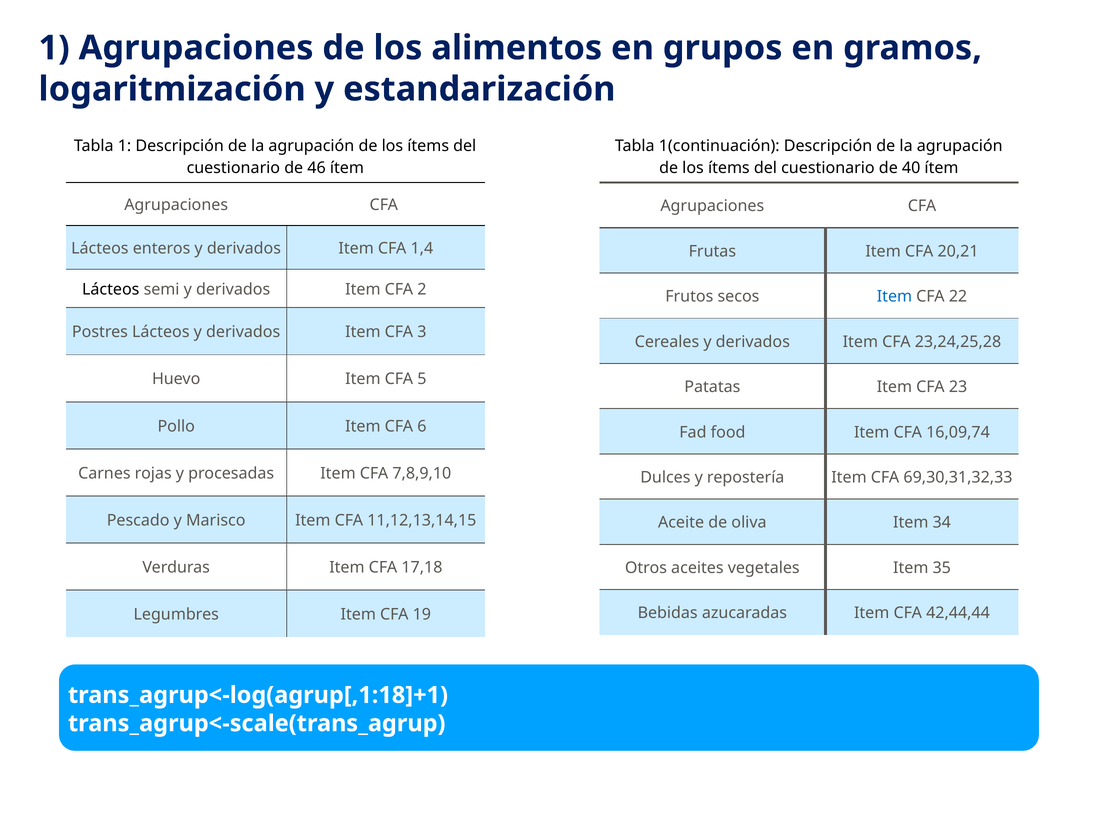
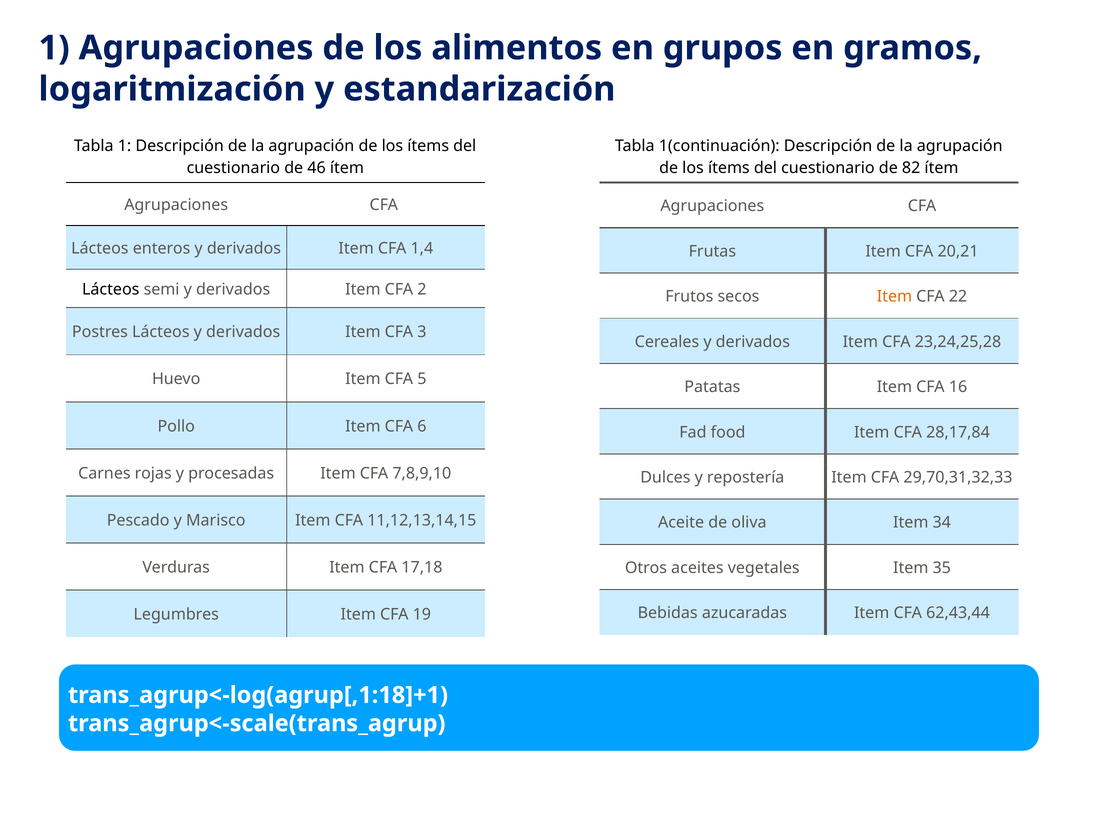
40: 40 -> 82 (911, 168)
Item colour: blue -> orange (894, 296)
23: 23 -> 16 (958, 387)
16,09,74: 16,09,74 -> 28,17,84 (958, 432)
69,30,31,32,33: 69,30,31,32,33 -> 29,70,31,32,33 (958, 477)
42,44,44: 42,44,44 -> 62,43,44 (958, 613)
